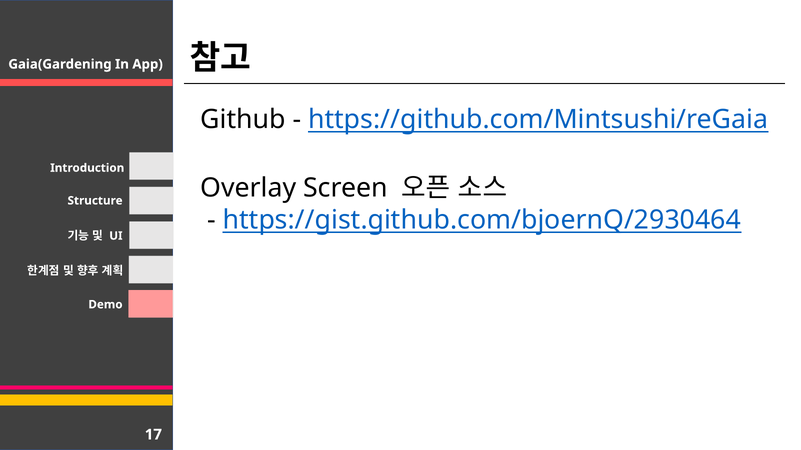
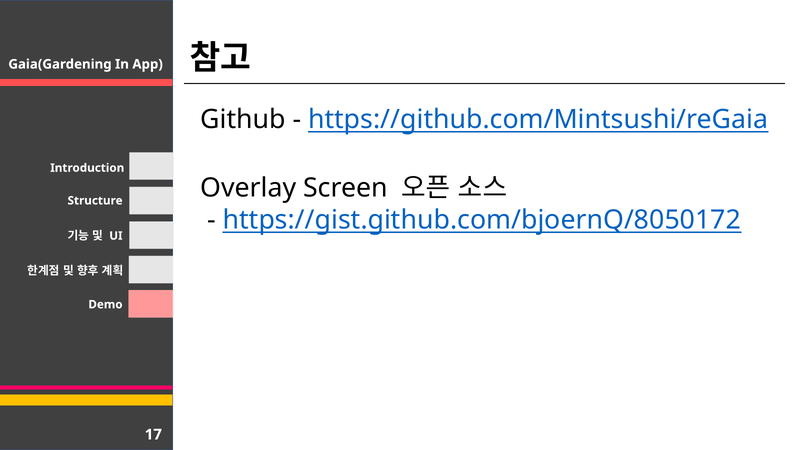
https://gist.github.com/bjoernQ/2930464: https://gist.github.com/bjoernQ/2930464 -> https://gist.github.com/bjoernQ/8050172 (482, 220)
